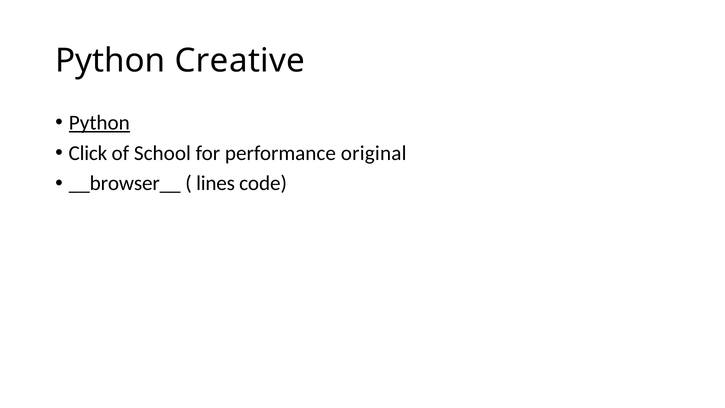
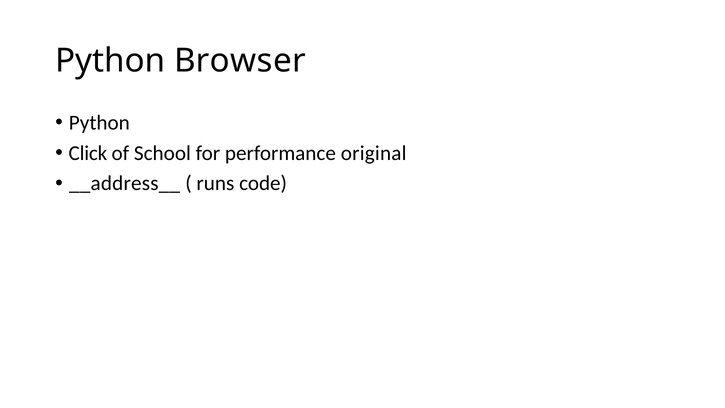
Creative: Creative -> Browser (240, 61)
Python underline: present -> none (99, 123)
__browser__: __browser__ -> __address__ (125, 183)
lines: lines -> runs (215, 183)
